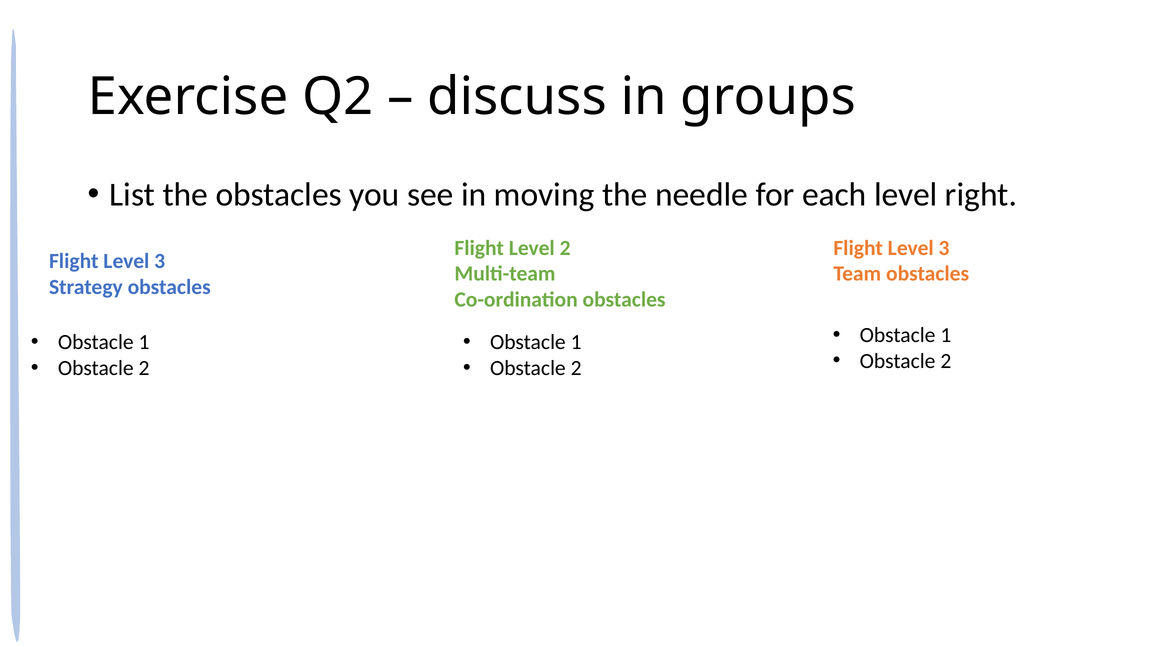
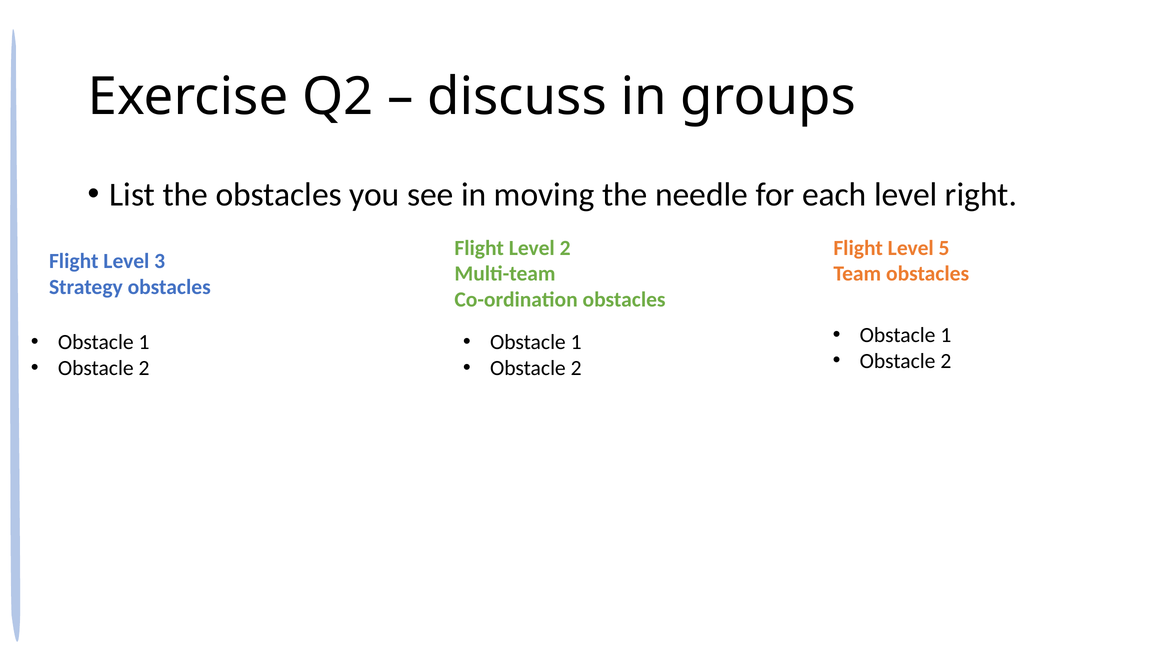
3: 3 -> 5 (944, 248)
